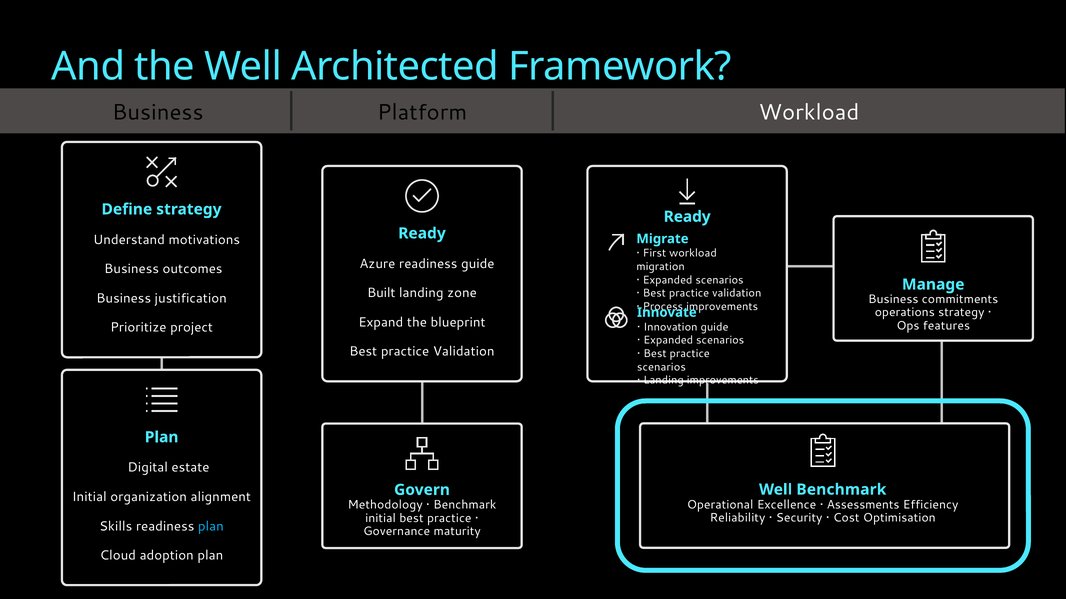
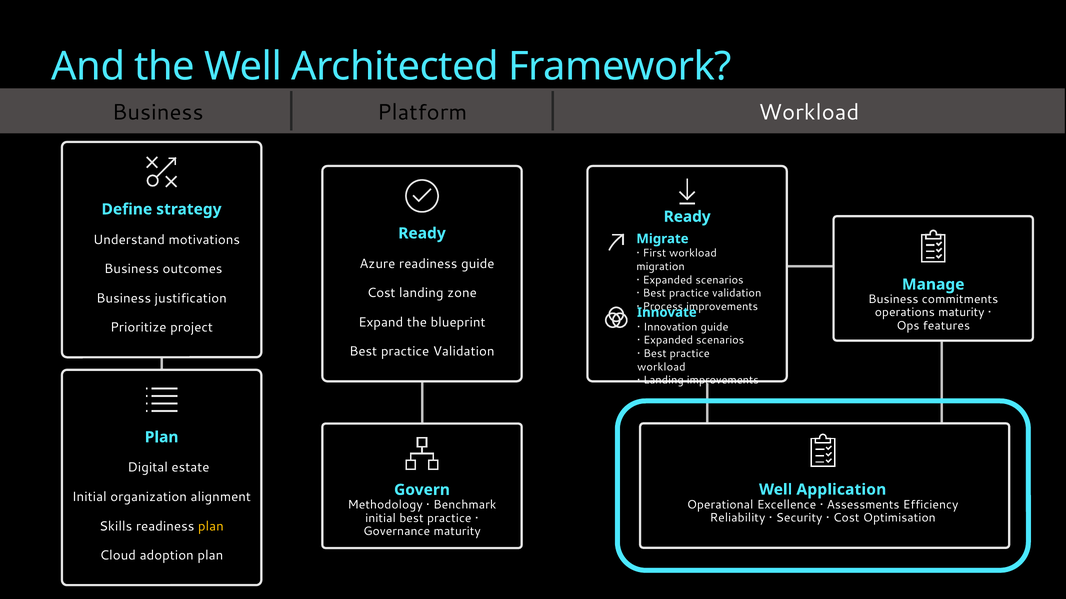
Built: Built -> Cost (381, 293)
operations strategy: strategy -> maturity (961, 313)
scenarios: scenarios -> workload (661, 367)
Well Benchmark: Benchmark -> Application (841, 490)
plan colour: light blue -> yellow (211, 527)
